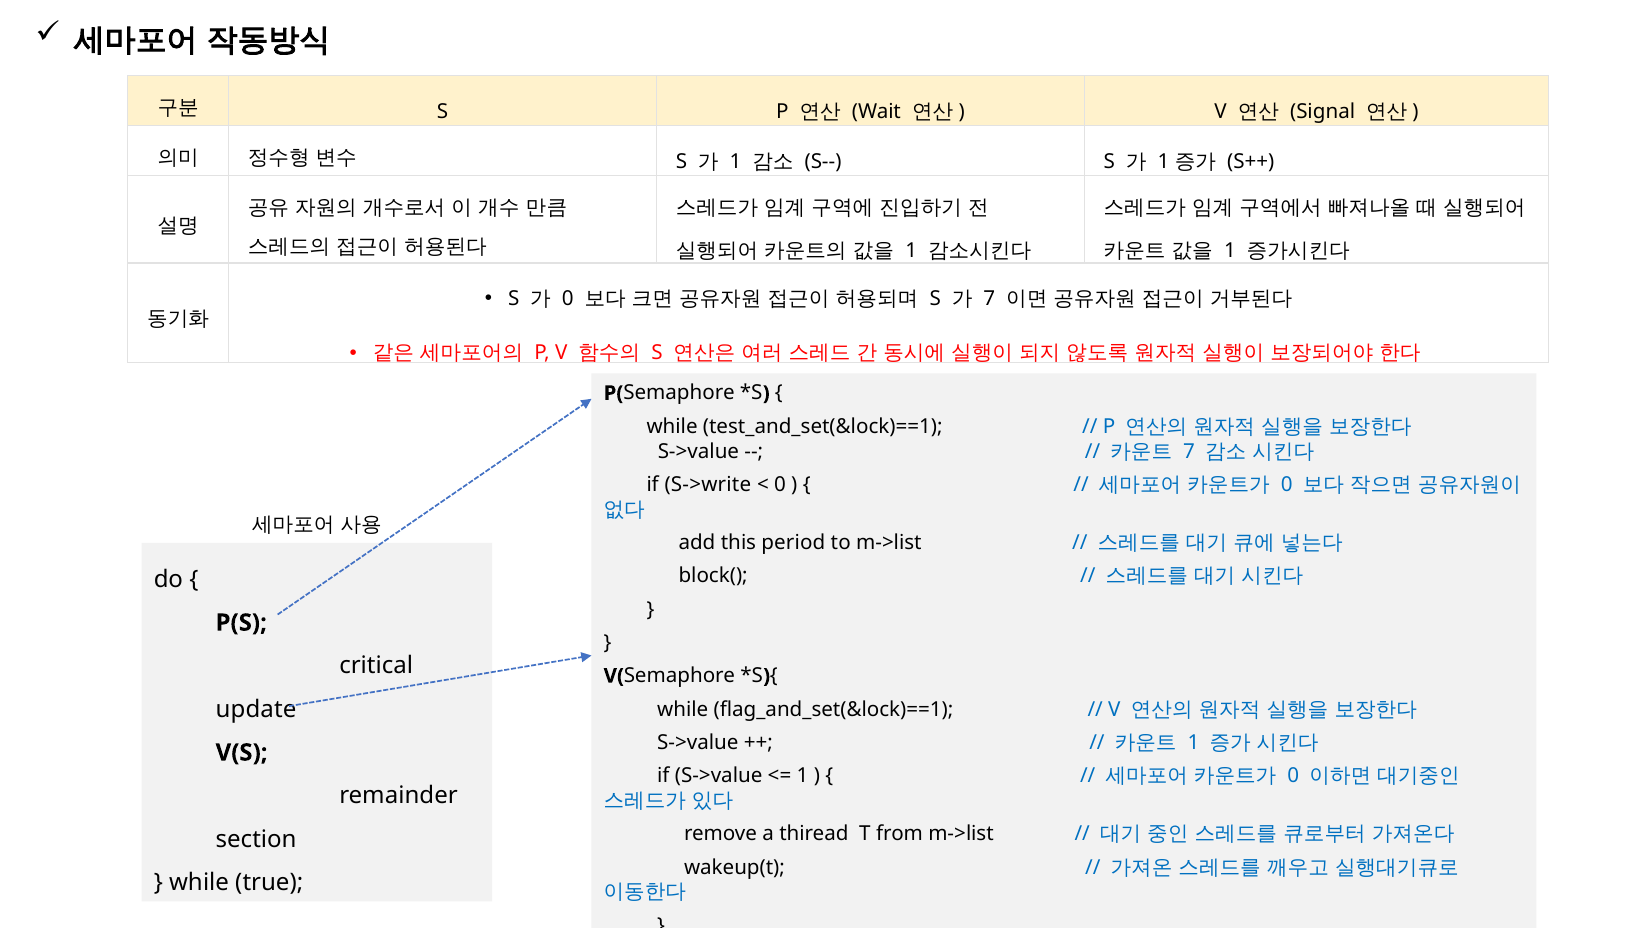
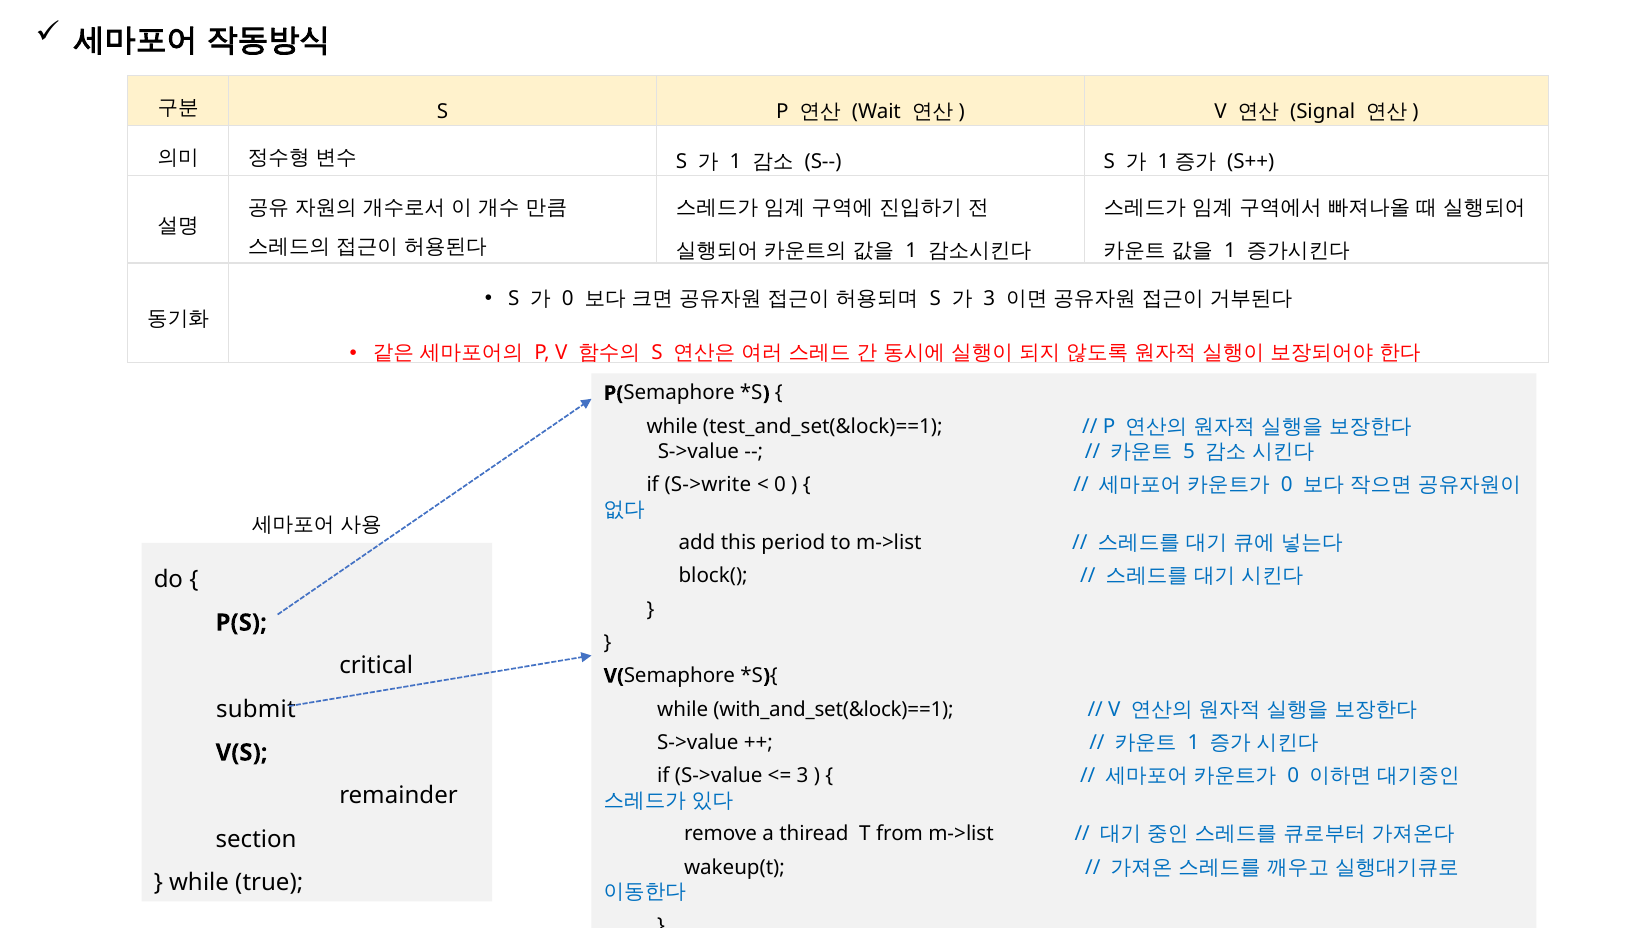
7: 7 -> 3 (989, 299)
7: 7 -> 5 (1189, 451)
update: update -> submit (256, 709)
flag_and_set(&lock)==1: flag_and_set(&lock)==1 -> with_and_set(&lock)==1 (834, 709)
1: 1 -> 3 (802, 776)
